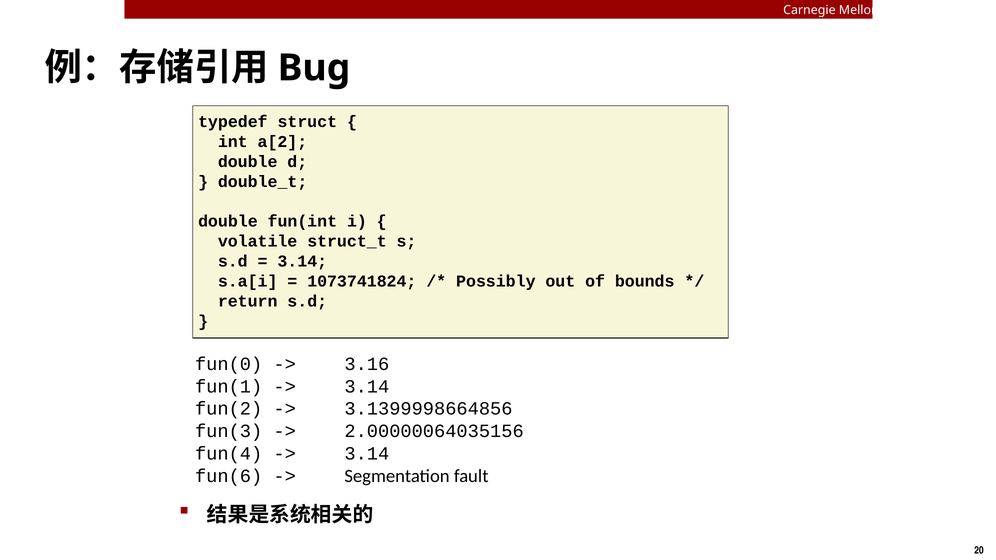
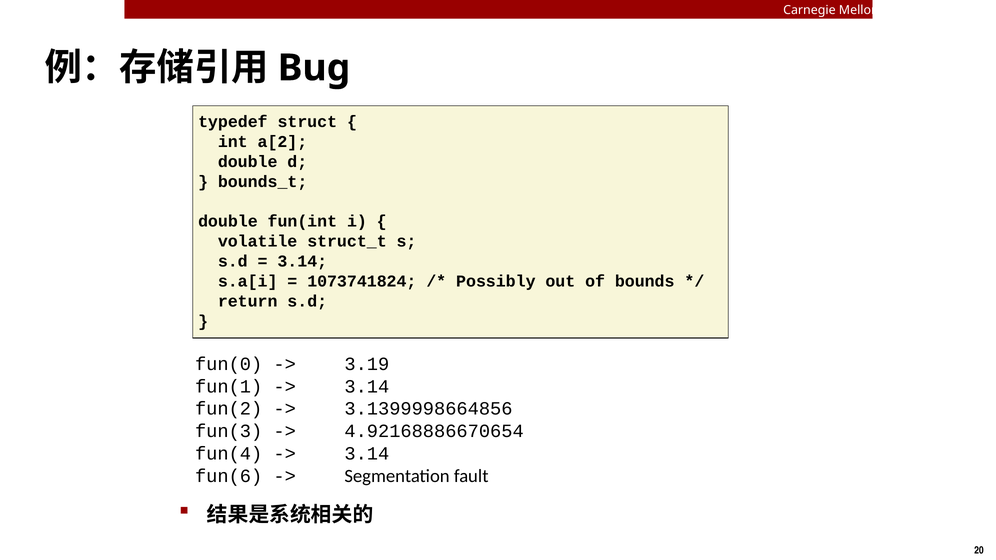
double_t: double_t -> bounds_t (263, 182)
3.16: 3.16 -> 3.19 (367, 364)
2.00000064035156: 2.00000064035156 -> 4.92168886670654 (434, 431)
